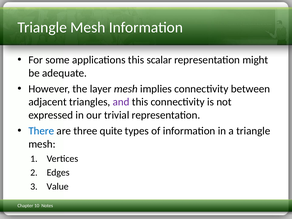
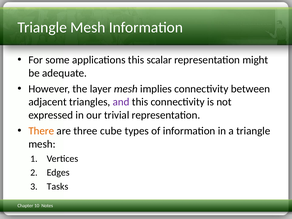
There colour: blue -> orange (41, 131)
quite: quite -> cube (111, 131)
Value: Value -> Tasks (58, 187)
